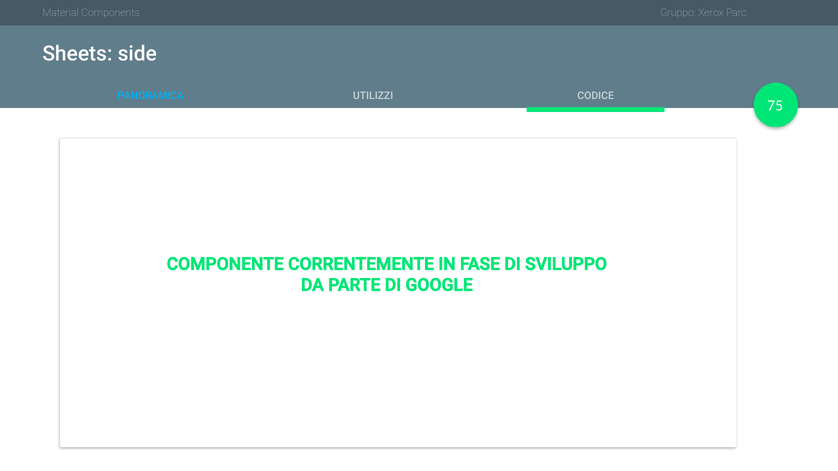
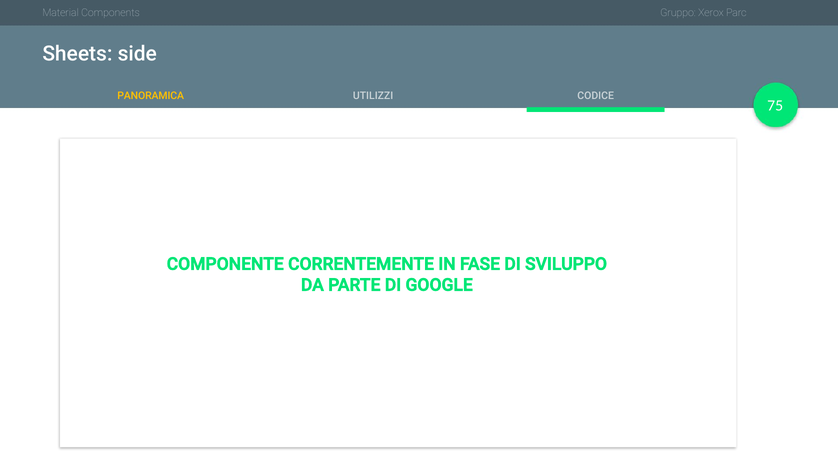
PANORAMICA colour: light blue -> yellow (151, 96)
